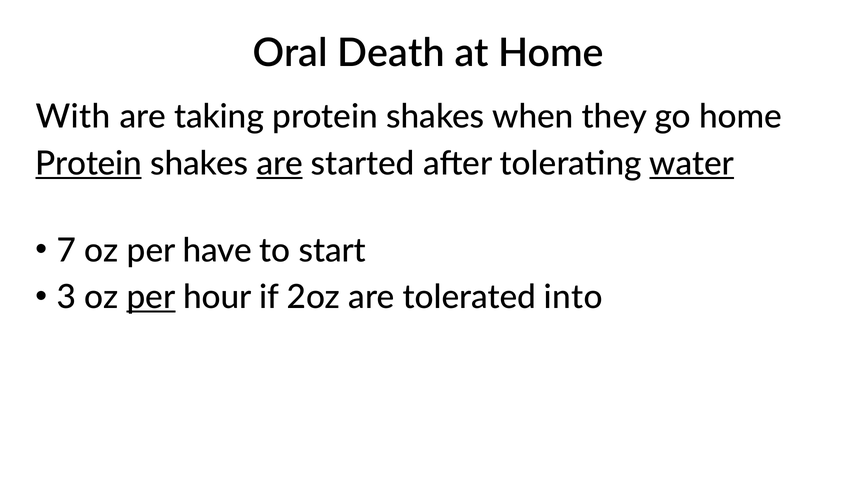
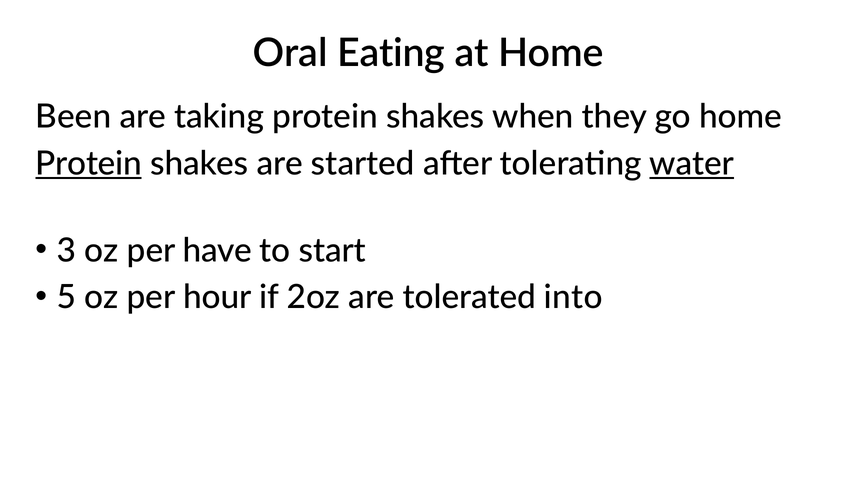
Death: Death -> Eating (391, 53)
With: With -> Been (73, 117)
are underline: present -> none (280, 164)
7: 7 -> 3 (66, 251)
3: 3 -> 5 (66, 297)
per underline: present -> none (151, 297)
